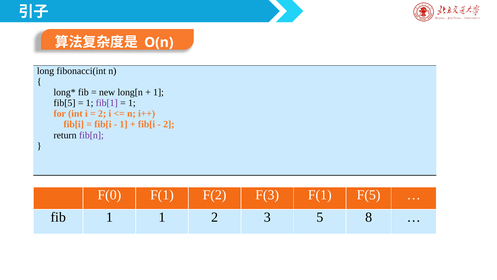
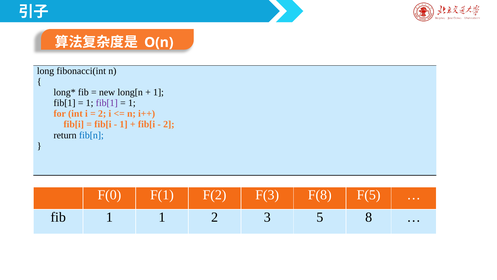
fib[5: fib[5 -> fib[1 (65, 103)
fib[n colour: purple -> blue (91, 135)
F(3 F(1: F(1 -> F(8 (320, 195)
